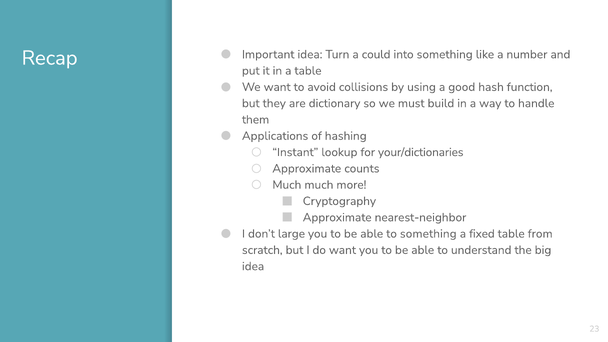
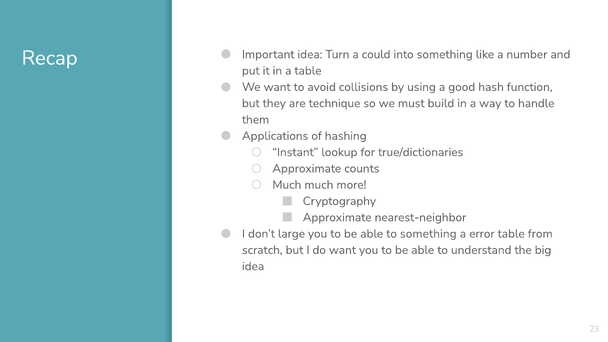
dictionary: dictionary -> technique (335, 103)
your/dictionaries: your/dictionaries -> true/dictionaries (421, 152)
fixed: fixed -> error (482, 234)
